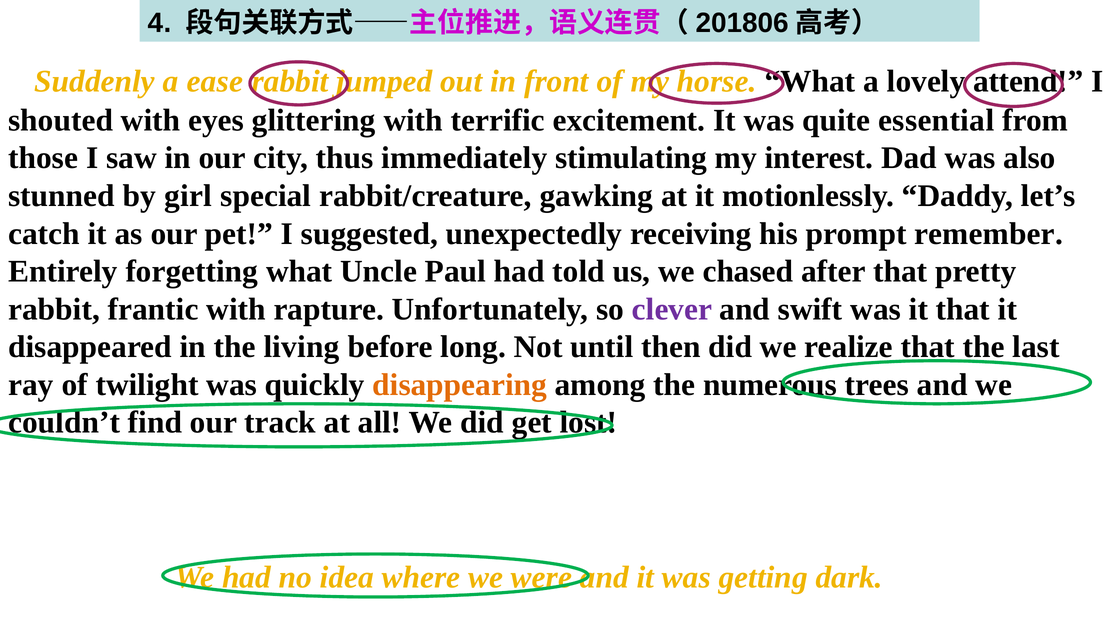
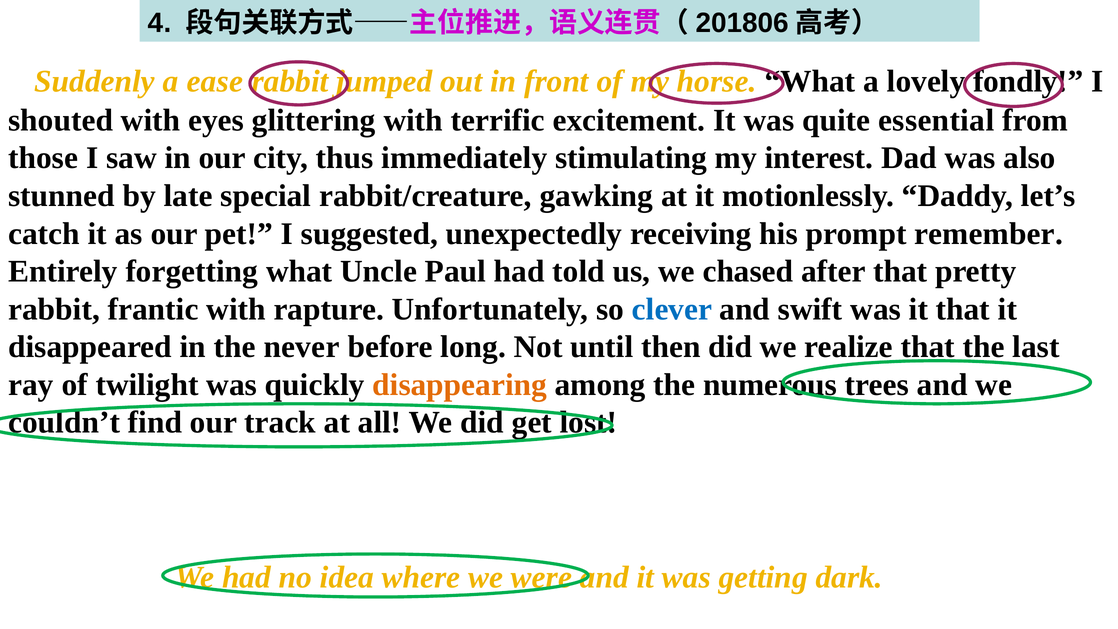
attend: attend -> fondly (1028, 81)
girl: girl -> late (188, 196)
clever colour: purple -> blue (672, 309)
living: living -> never (302, 347)
